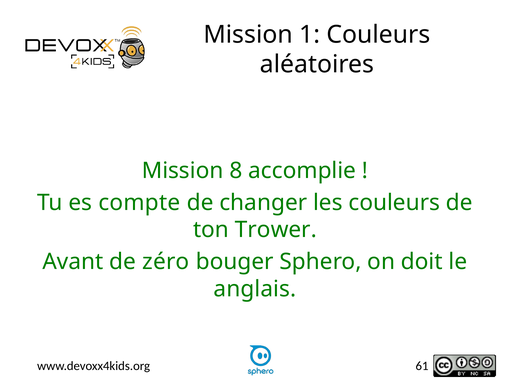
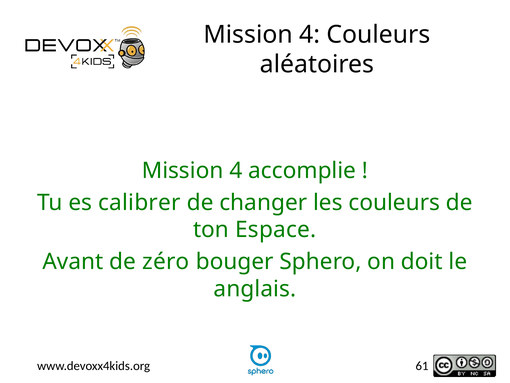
1: 1 -> 4 (310, 34)
8: 8 -> 4 (236, 170)
compte: compte -> calibrer (139, 202)
Trower: Trower -> Espace (276, 229)
